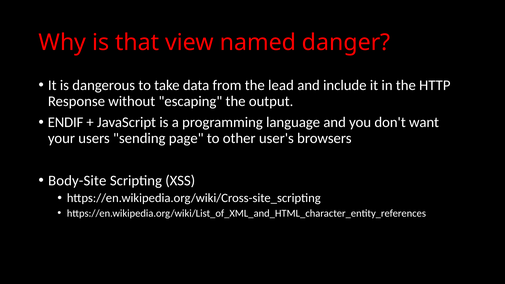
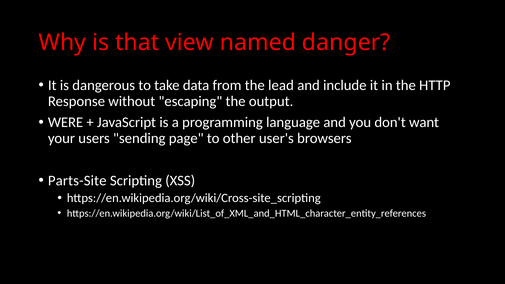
ENDIF: ENDIF -> WERE (66, 122)
Body-Site: Body-Site -> Parts-Site (77, 181)
